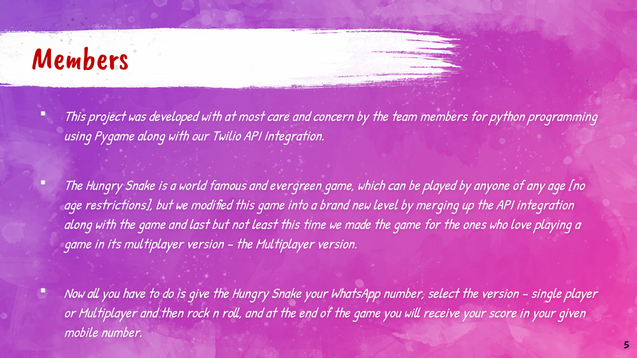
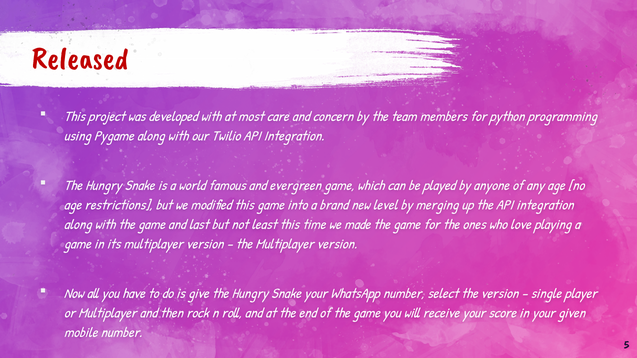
Members: Members -> Released (80, 58)
